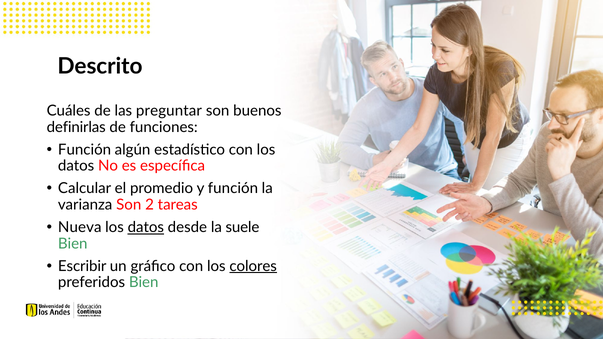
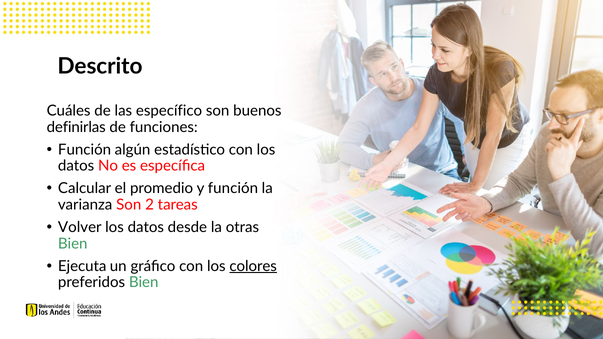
preguntar: preguntar -> específico (169, 111)
Nueva: Nueva -> Volver (80, 227)
datos underline: present -> none (146, 227)
suele: suele -> otras (242, 227)
Escribir: Escribir -> Ejecuta (82, 266)
